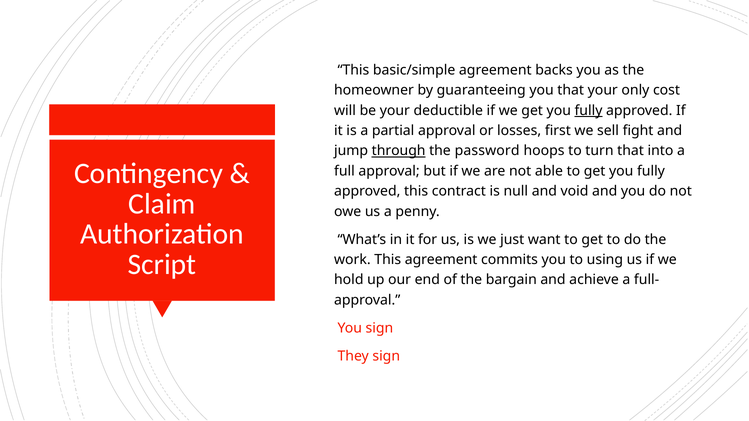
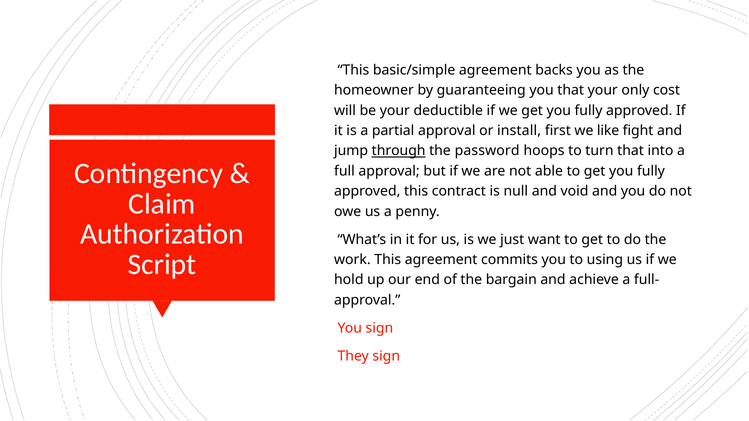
fully underline: present -> none (588, 111)
losses: losses -> install (519, 131)
sell: sell -> like (608, 131)
